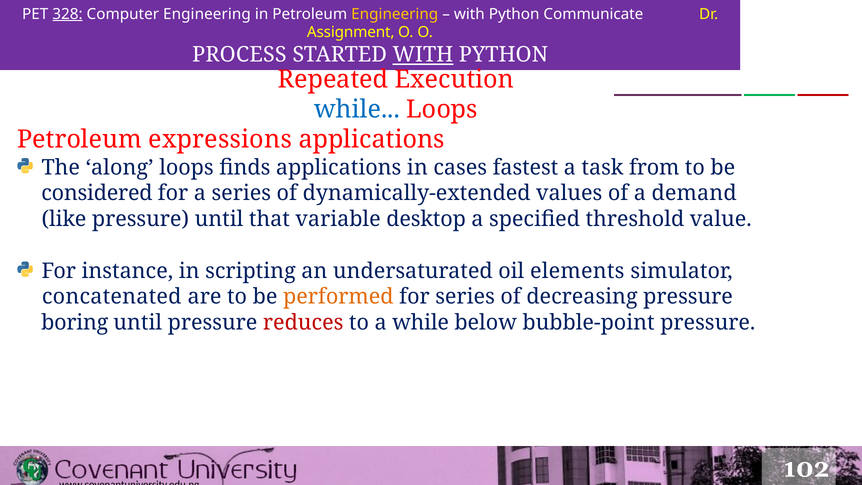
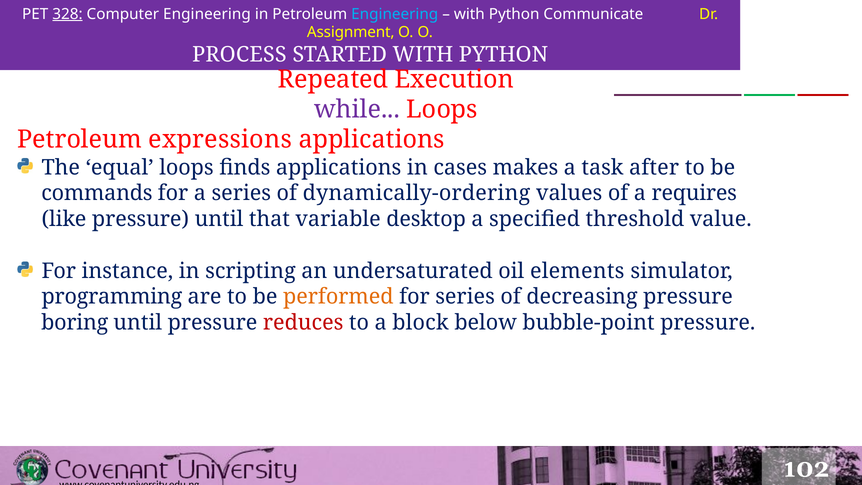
Engineering colour: yellow -> light blue (395, 14)
WITH underline: present -> none (423, 55)
while colour: blue -> purple (357, 109)
along: along -> equal (120, 167)
fastest: fastest -> makes (525, 167)
from: from -> after (654, 167)
considered: considered -> commands (97, 193)
dynamically-extended: dynamically-extended -> dynamically-ordering (416, 193)
demand: demand -> requires (694, 193)
concatenated: concatenated -> programming (112, 297)
a while: while -> block (420, 322)
